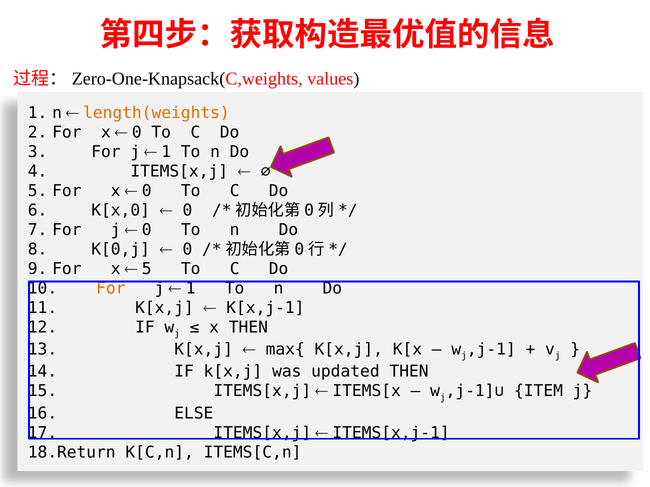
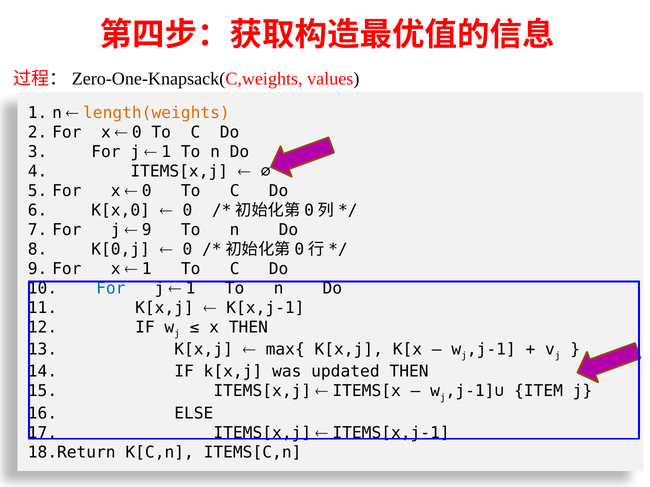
0: 0 -> 9 (147, 230)
5: 5 -> 1 (147, 269)
For colour: orange -> blue (111, 289)
